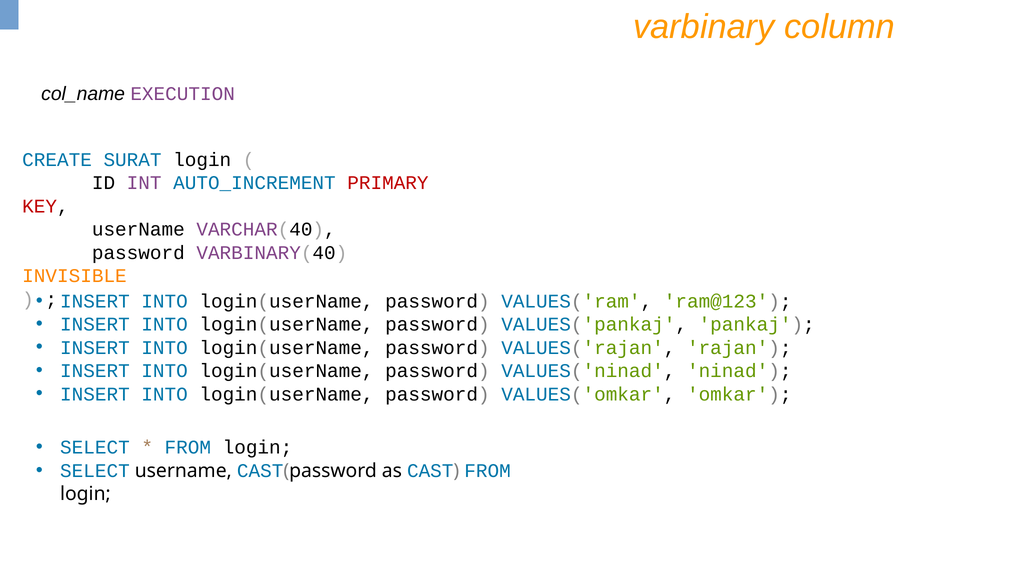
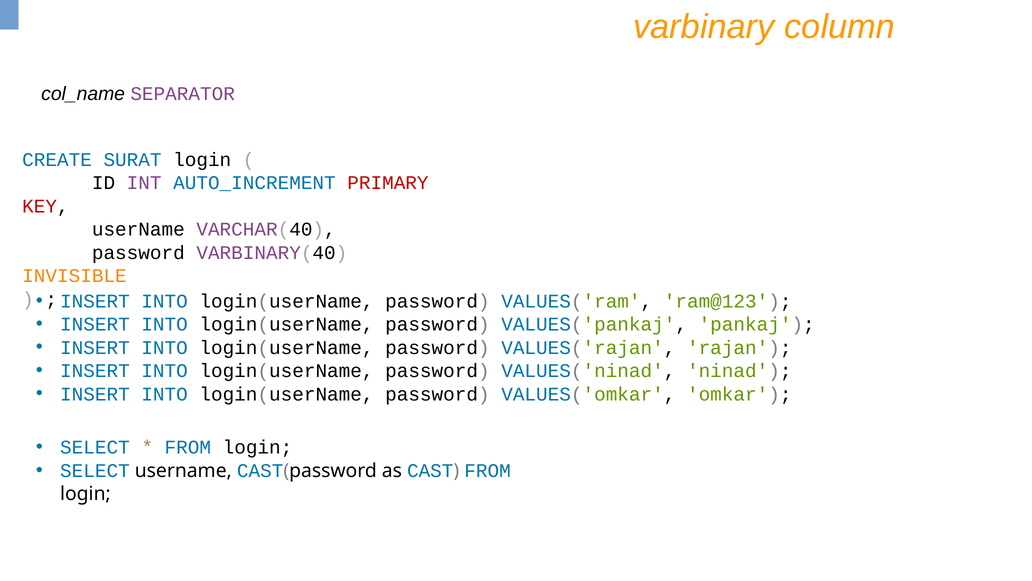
EXECUTION: EXECUTION -> SEPARATOR (183, 94)
